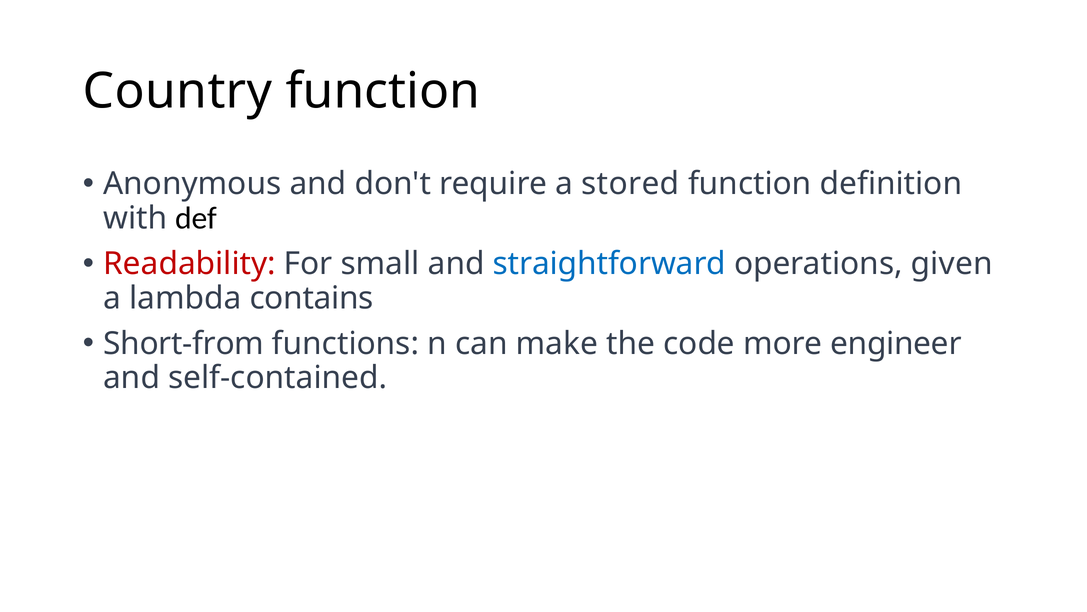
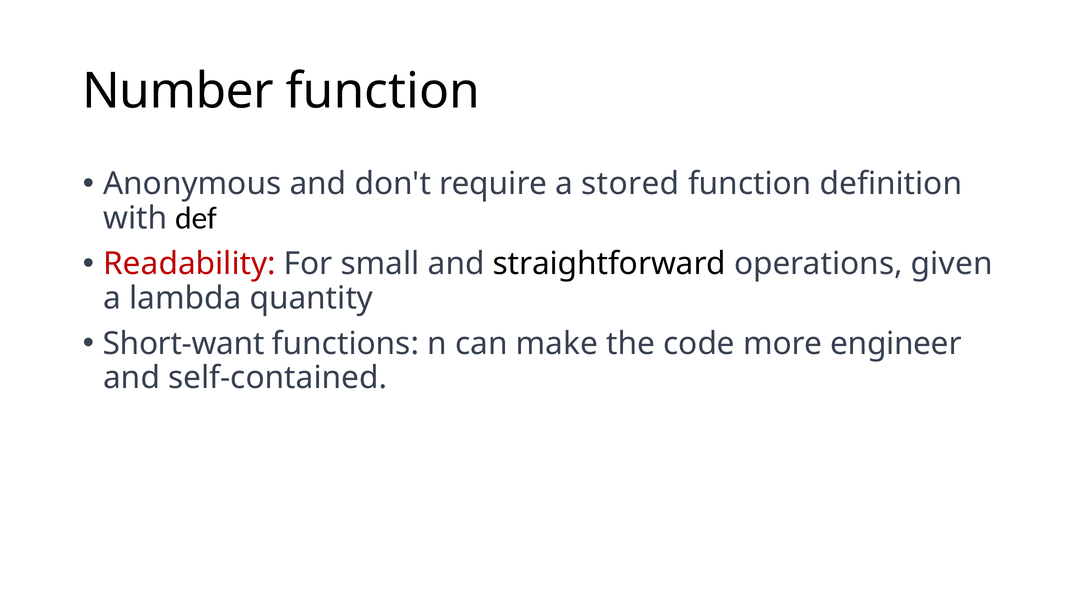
Country: Country -> Number (178, 91)
straightforward colour: blue -> black (609, 264)
contains: contains -> quantity (311, 298)
Short-from: Short-from -> Short-want (184, 343)
